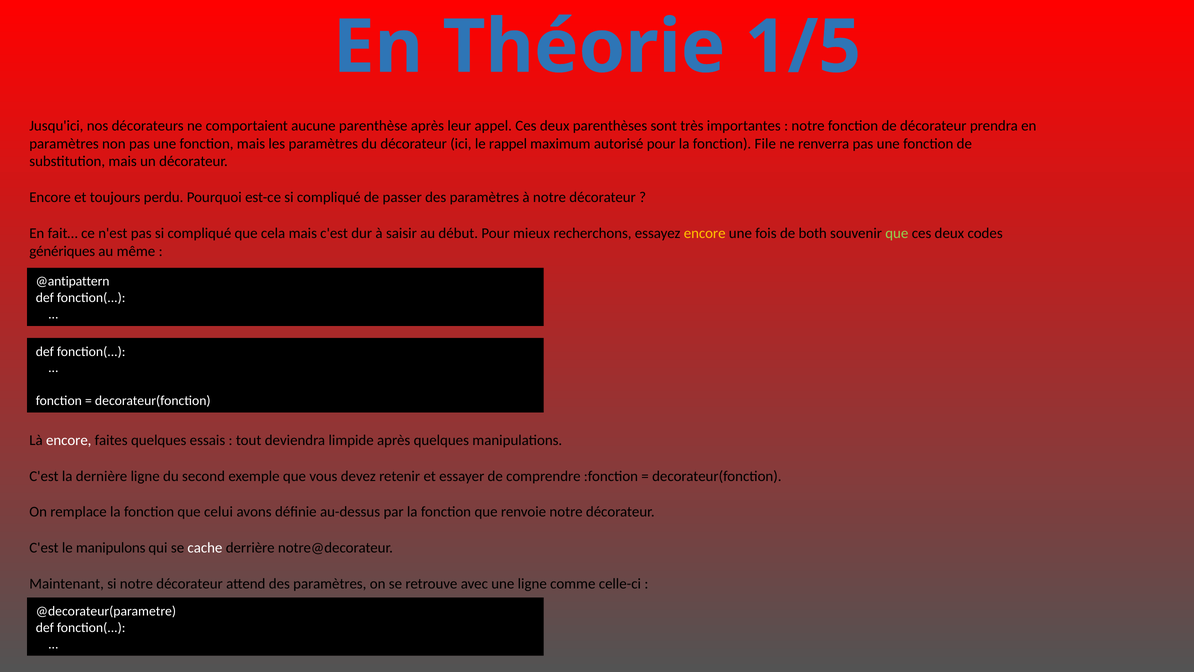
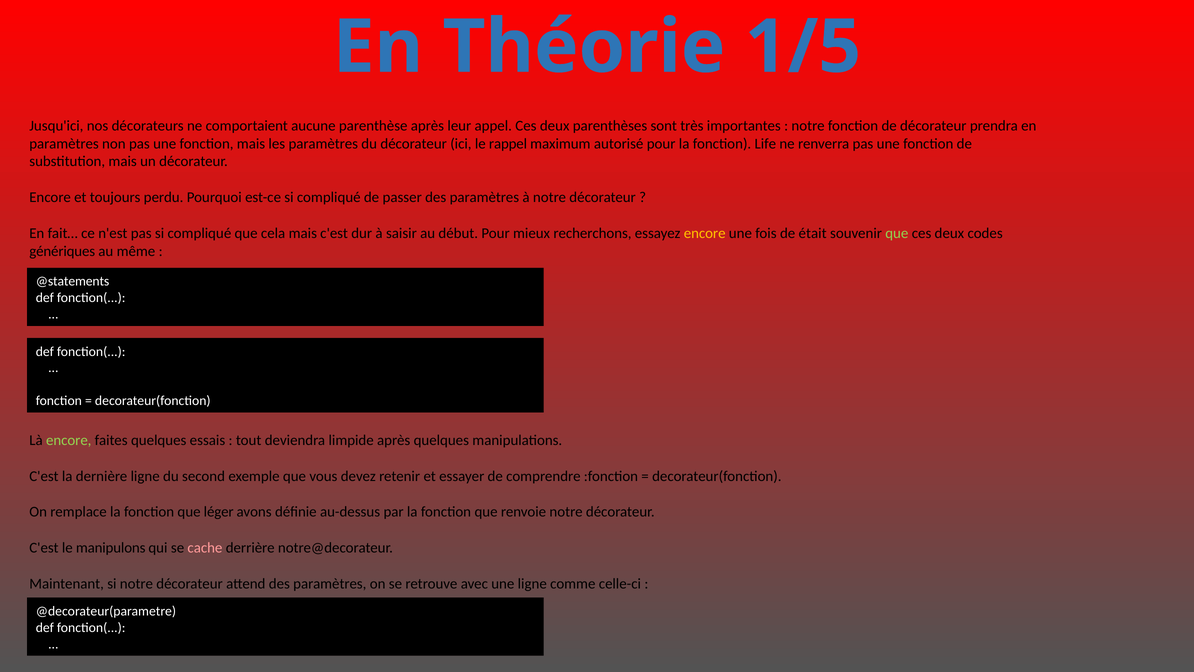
File: File -> Life (765, 144)
both: both -> était (813, 233)
@antipattern: @antipattern -> @statements (73, 281)
encore colour: white -> light green (69, 440)
celui: celui -> léger (219, 512)
cache colour: white -> pink (205, 547)
